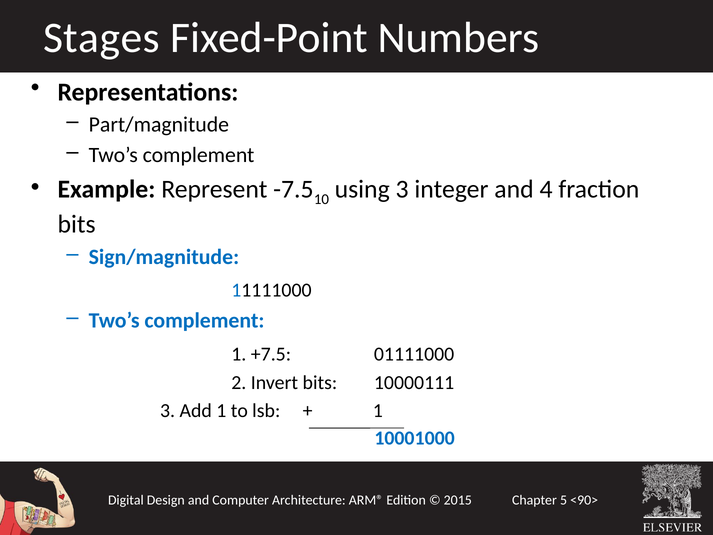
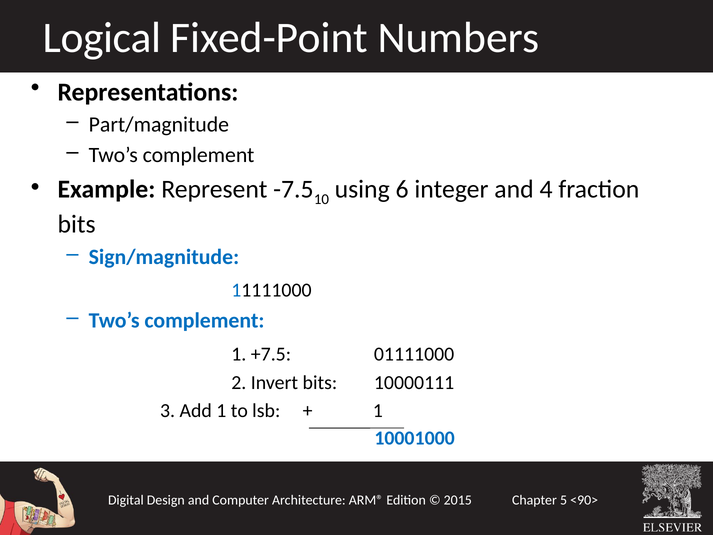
Stages: Stages -> Logical (102, 38)
using 3: 3 -> 6 (402, 189)
